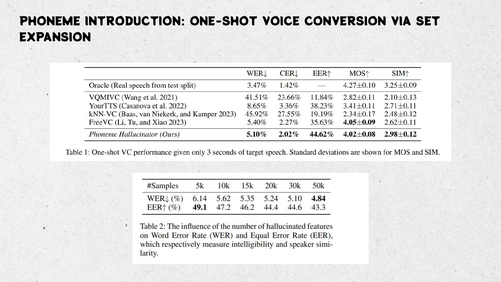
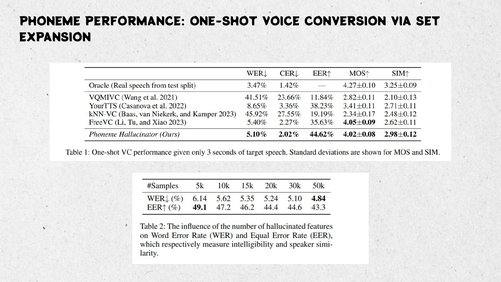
INTRODUCTION: INTRODUCTION -> PERFORMANCE (135, 22)
